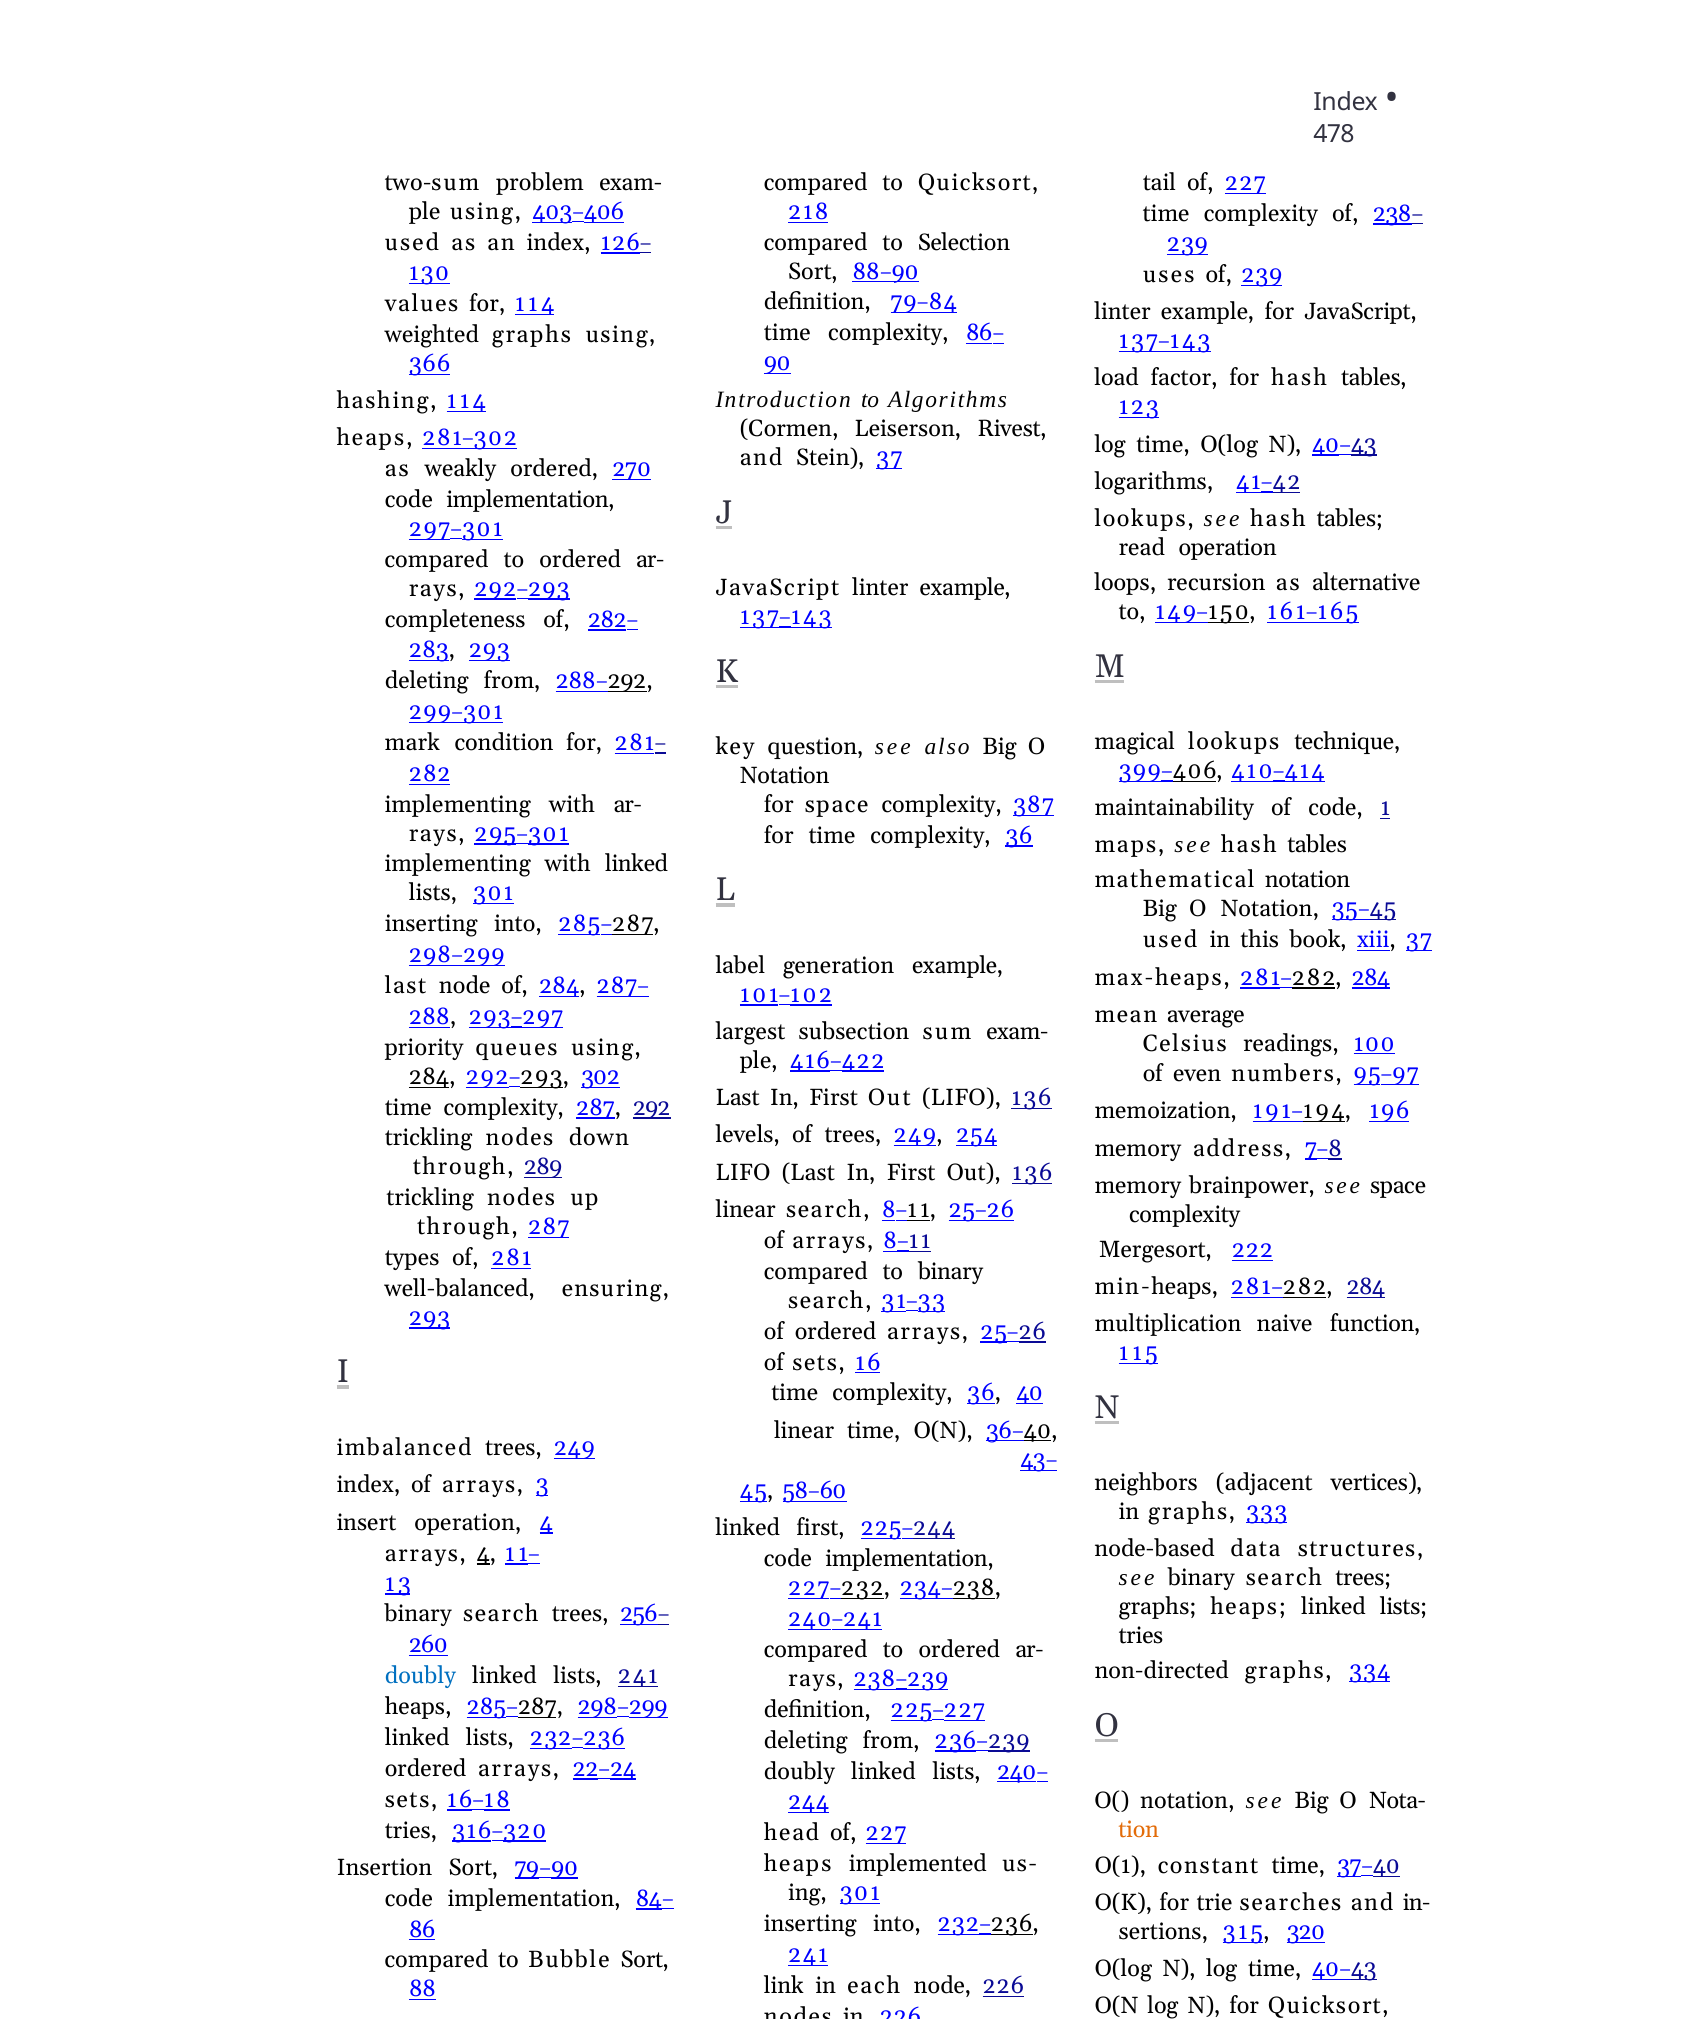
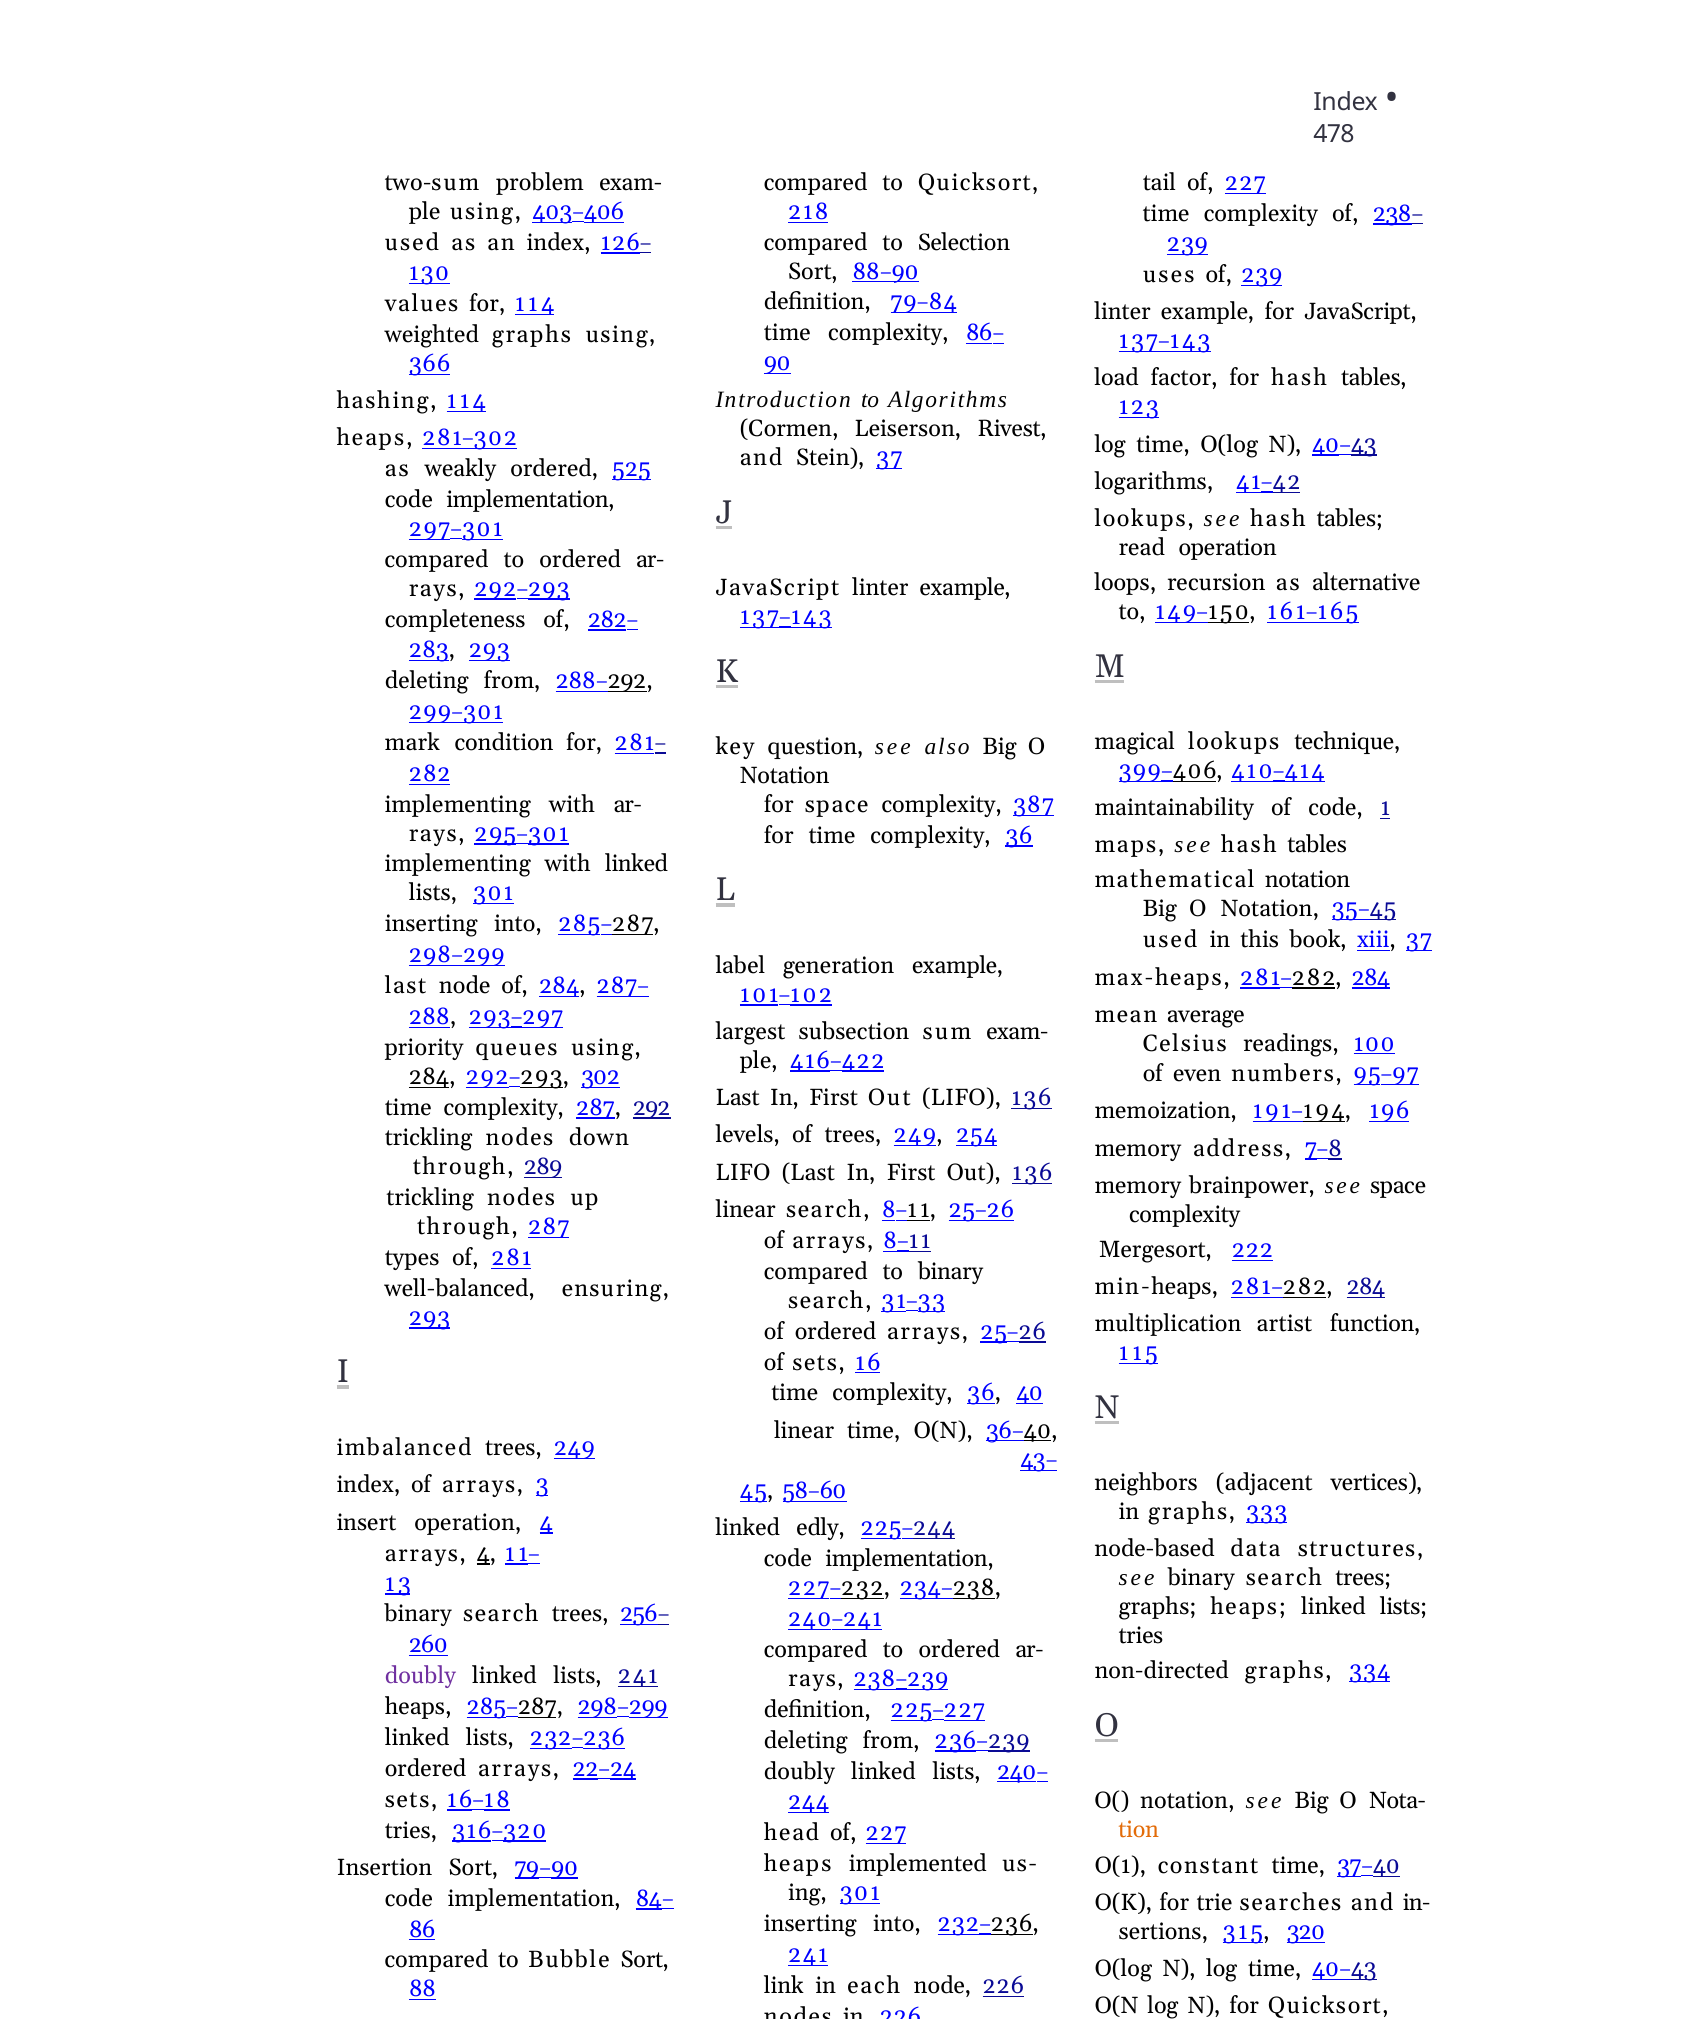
270: 270 -> 525 (632, 469)
naive: naive -> artist (1285, 1325)
linked first: first -> edly (821, 1529)
doubly colour: blue -> purple (420, 1676)
